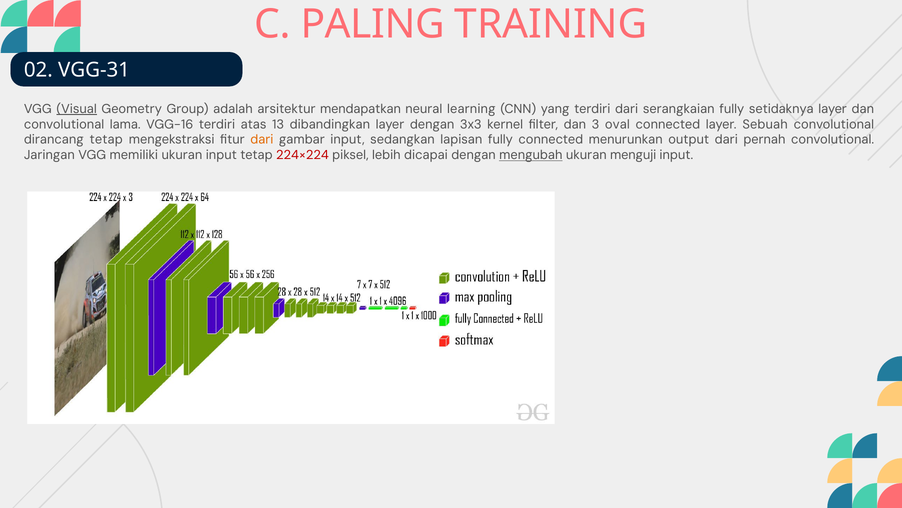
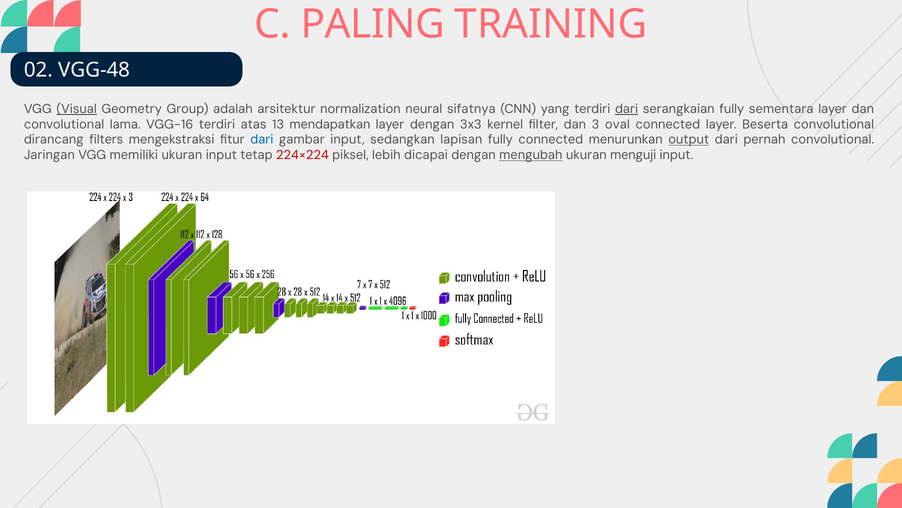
VGG-31: VGG-31 -> VGG-48 (94, 70)
mendapatkan: mendapatkan -> normalization (360, 109)
learning: learning -> sifatnya (471, 109)
dari underline: none -> present (627, 109)
setidaknya: setidaknya -> sementara (781, 109)
dibandingkan: dibandingkan -> mendapatkan (330, 124)
Sebuah: Sebuah -> Beserta (765, 124)
dirancang tetap: tetap -> filters (106, 140)
dari colour: orange -> blue (262, 140)
output underline: none -> present (689, 140)
